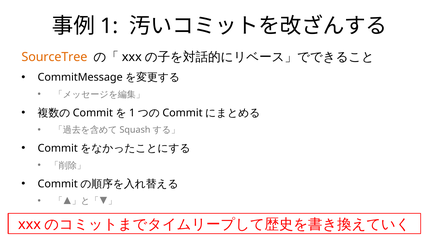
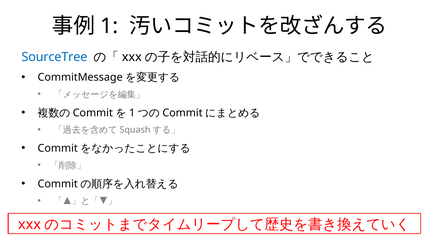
SourceTree colour: orange -> blue (54, 57)
